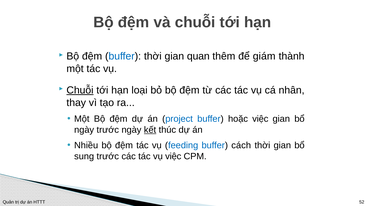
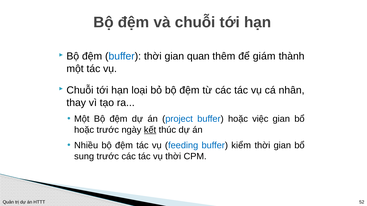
Chuỗi underline: present -> none (80, 90)
ngày: ngày -> hoặc (84, 130)
cách: cách -> kiểm (241, 146)
vụ việc: việc -> thời (173, 157)
